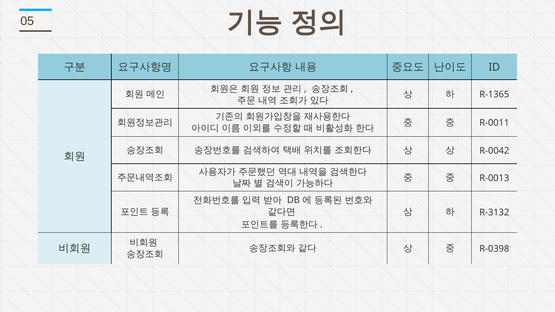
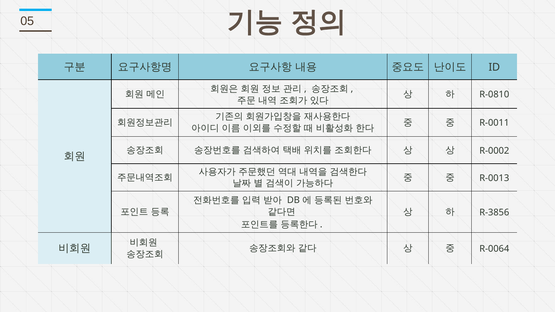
R-1365: R-1365 -> R-0810 (494, 95)
R-0042: R-0042 -> R-0002 (494, 151)
R-3132: R-3132 -> R-3856 (494, 213)
R-0398: R-0398 -> R-0064 (494, 249)
